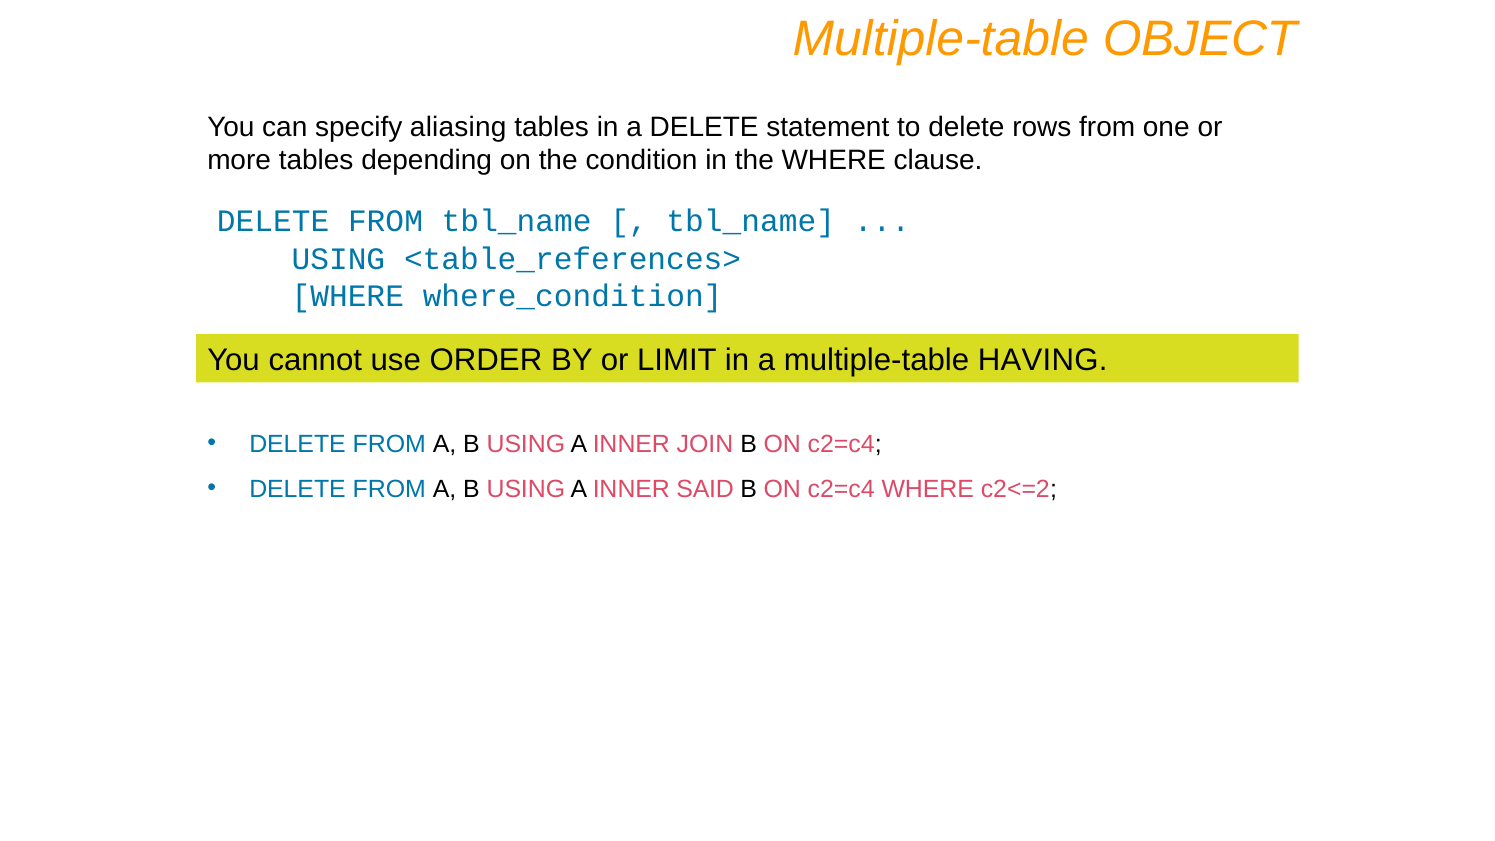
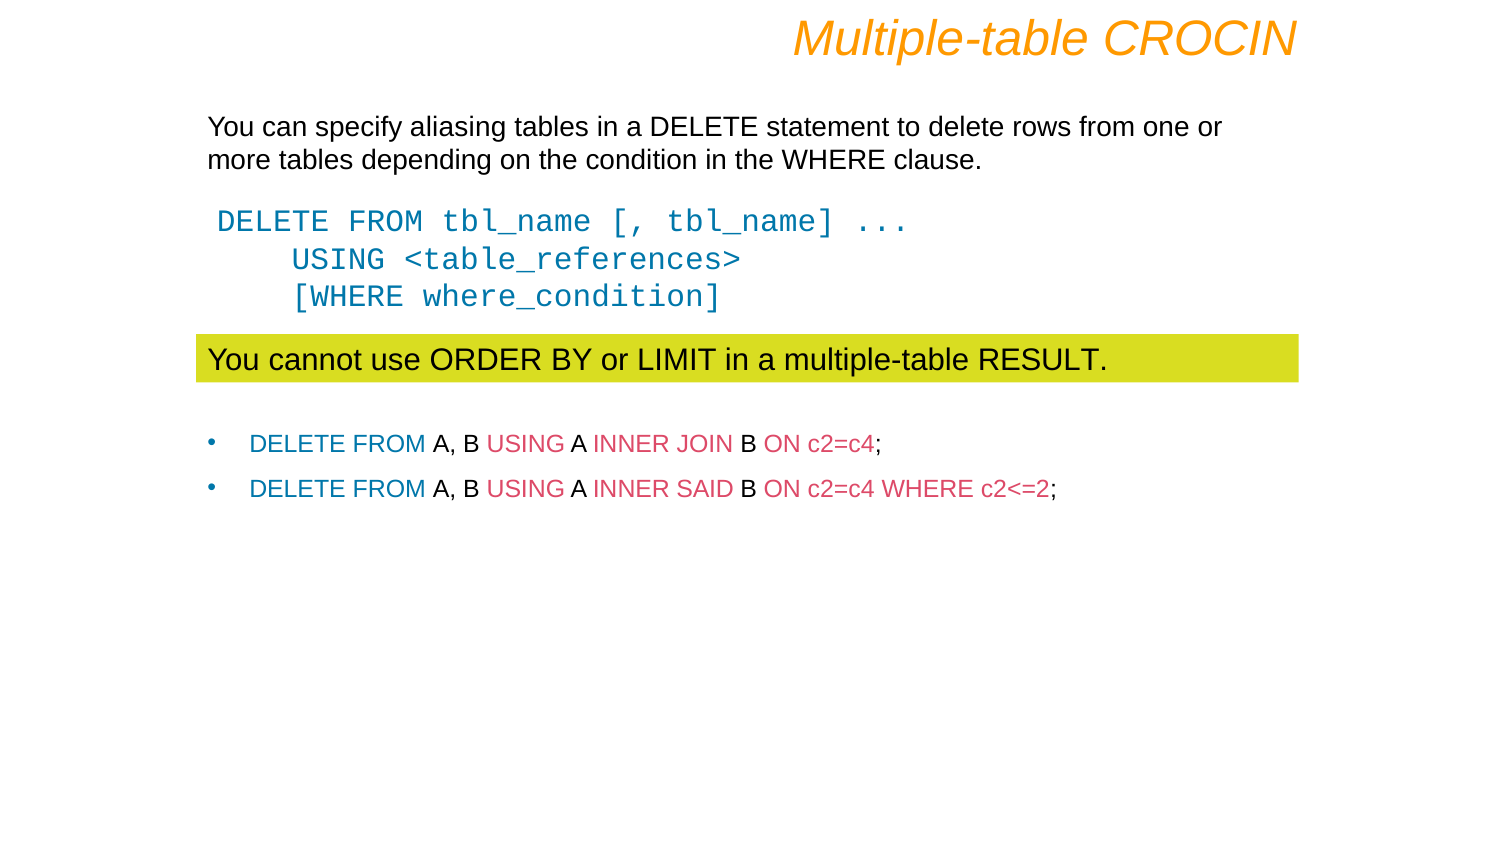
OBJECT: OBJECT -> CROCIN (1200, 39)
HAVING: HAVING -> RESULT (1043, 360)
